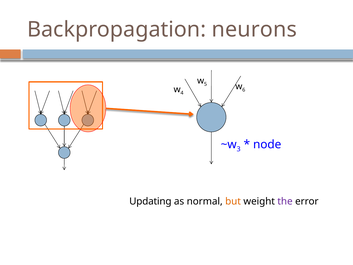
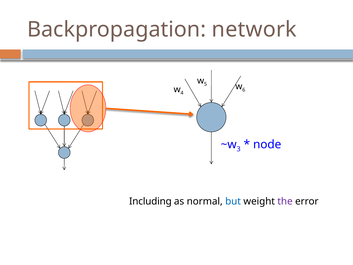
neurons: neurons -> network (254, 29)
Updating: Updating -> Including (150, 201)
but colour: orange -> blue (233, 201)
